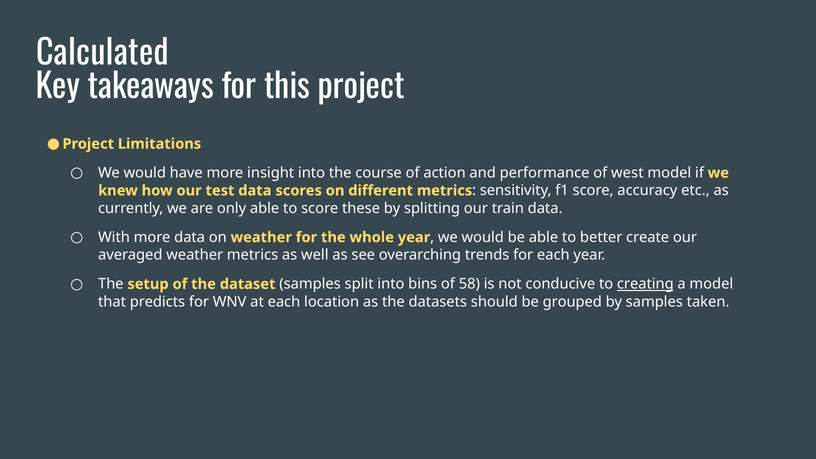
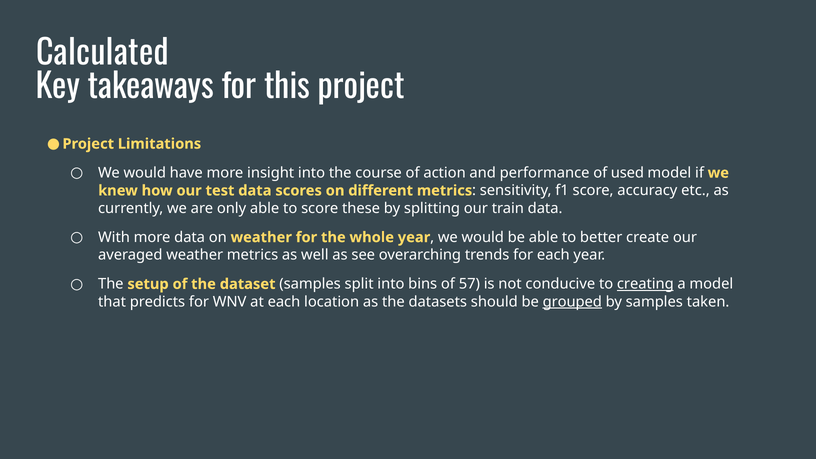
west: west -> used (627, 173)
58: 58 -> 57 (469, 284)
grouped underline: none -> present (572, 302)
